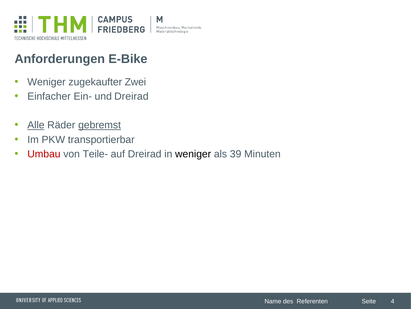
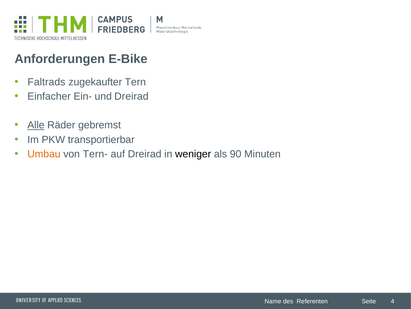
Weniger: Weniger -> Faltrads (46, 82)
Zwei: Zwei -> Tern (135, 82)
gebremst underline: present -> none (100, 125)
Umbau colour: red -> orange (44, 154)
Teile-: Teile- -> Tern- (95, 154)
39: 39 -> 90 (236, 154)
